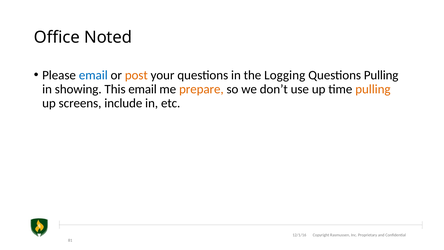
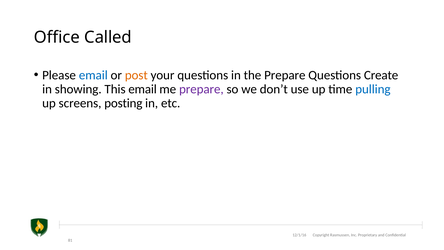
Noted: Noted -> Called (108, 37)
the Logging: Logging -> Prepare (285, 75)
Questions Pulling: Pulling -> Create (381, 75)
prepare colour: orange -> purple (201, 89)
pulling colour: orange -> blue (373, 89)
include: include -> posting (123, 103)
